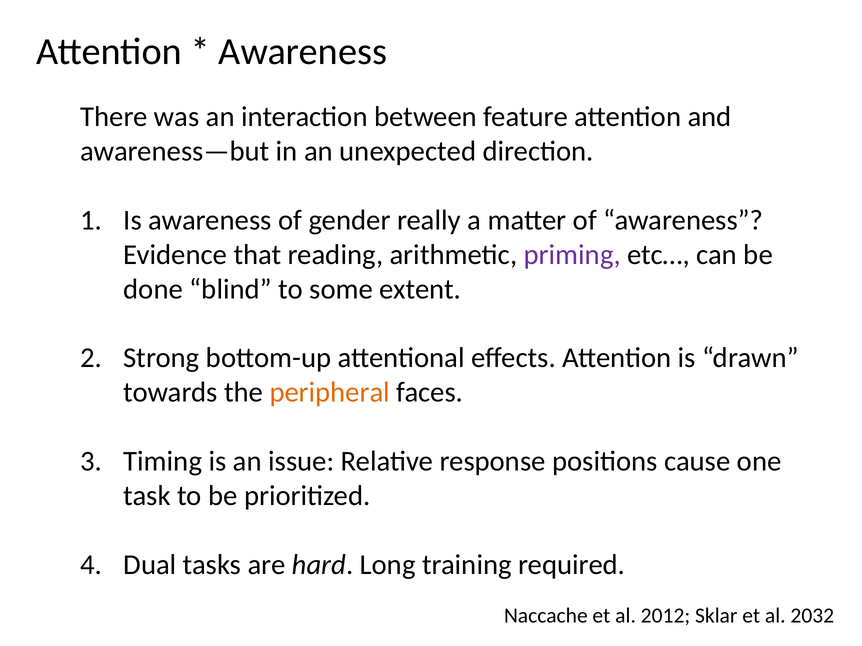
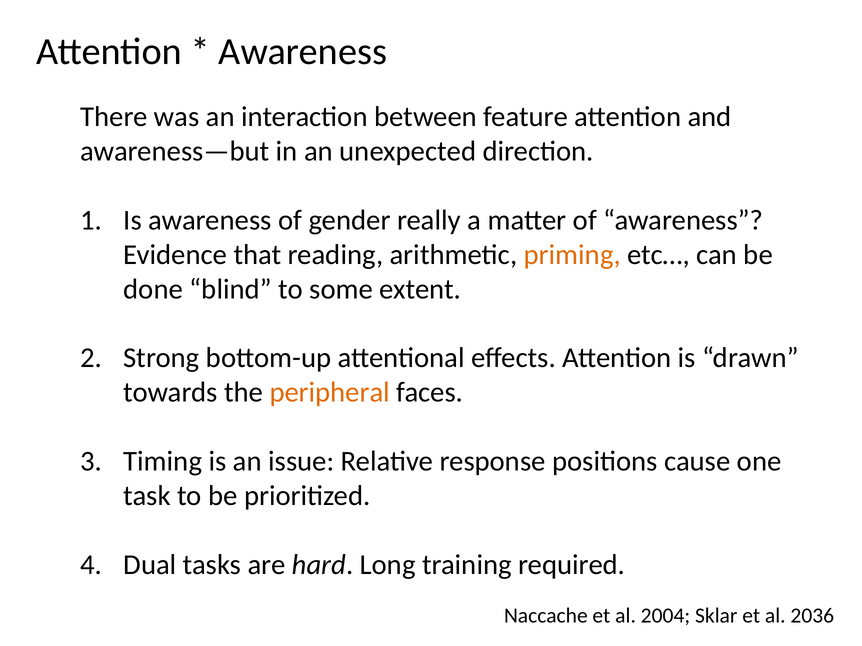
priming colour: purple -> orange (572, 255)
2012: 2012 -> 2004 (665, 616)
2032: 2032 -> 2036 (812, 616)
